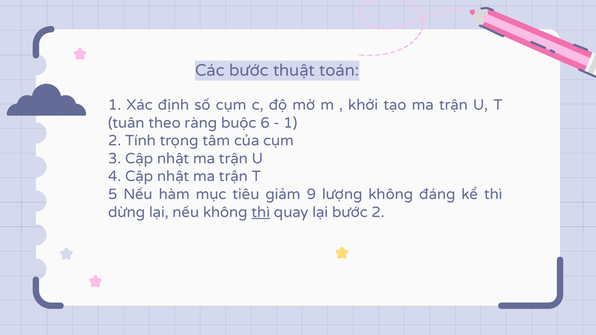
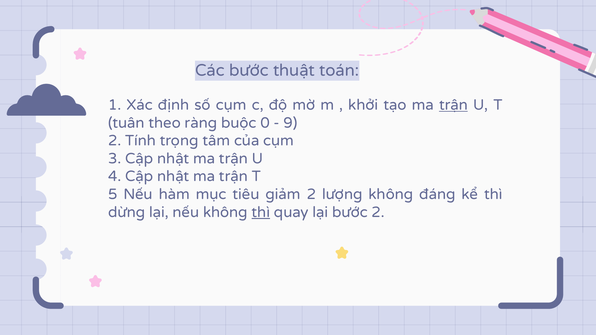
trận underline: none -> present (453, 105)
6: 6 -> 0 (265, 123)
1: 1 -> 9 (291, 123)
giảm 9: 9 -> 2 (311, 194)
